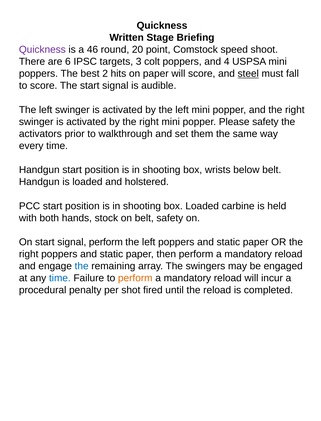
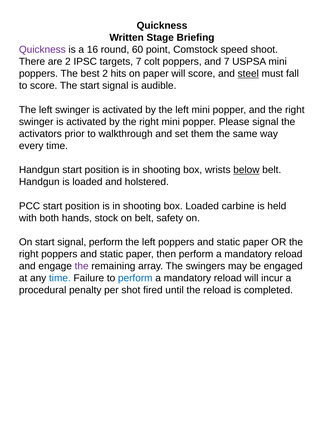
46: 46 -> 16 (92, 50)
20: 20 -> 60 (138, 50)
are 6: 6 -> 2 (68, 62)
targets 3: 3 -> 7 (139, 62)
and 4: 4 -> 7 (227, 62)
Please safety: safety -> signal (265, 122)
below underline: none -> present (246, 170)
the colour: blue -> purple (82, 266)
perform colour: orange -> blue (135, 278)
